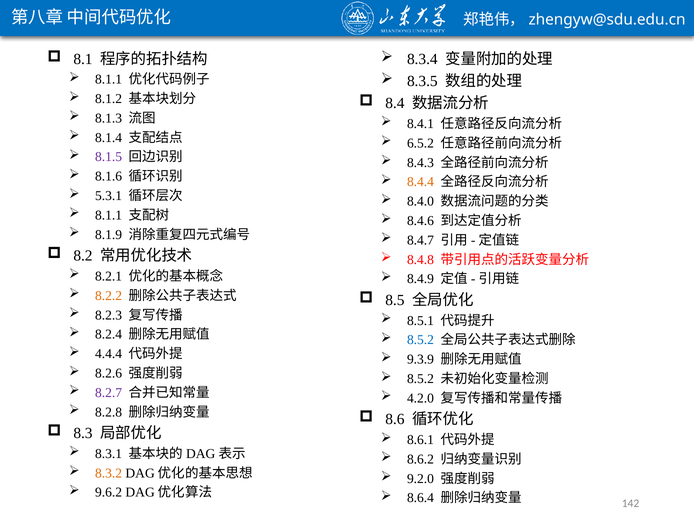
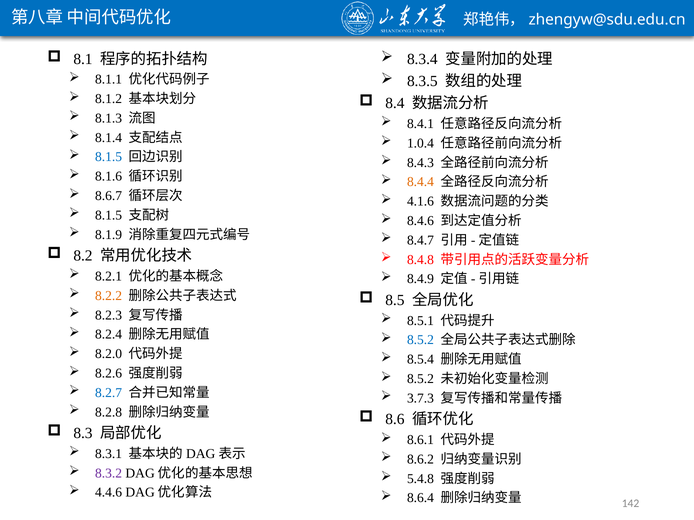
6.5.2: 6.5.2 -> 1.0.4 (420, 143)
8.1.5 colour: purple -> blue (109, 157)
5.3.1: 5.3.1 -> 8.6.7 (109, 196)
8.4.0: 8.4.0 -> 4.1.6 (420, 202)
8.1.1: 8.1.1 -> 8.1.5 (109, 215)
4.4.4: 4.4.4 -> 8.2.0 (109, 354)
9.3.9: 9.3.9 -> 8.5.4 (420, 360)
8.2.7 colour: purple -> blue (109, 393)
4.2.0: 4.2.0 -> 3.7.3 (420, 399)
8.3.2 colour: orange -> purple (109, 474)
9.2.0: 9.2.0 -> 5.4.8 (420, 479)
9.6.2: 9.6.2 -> 4.4.6 (109, 493)
